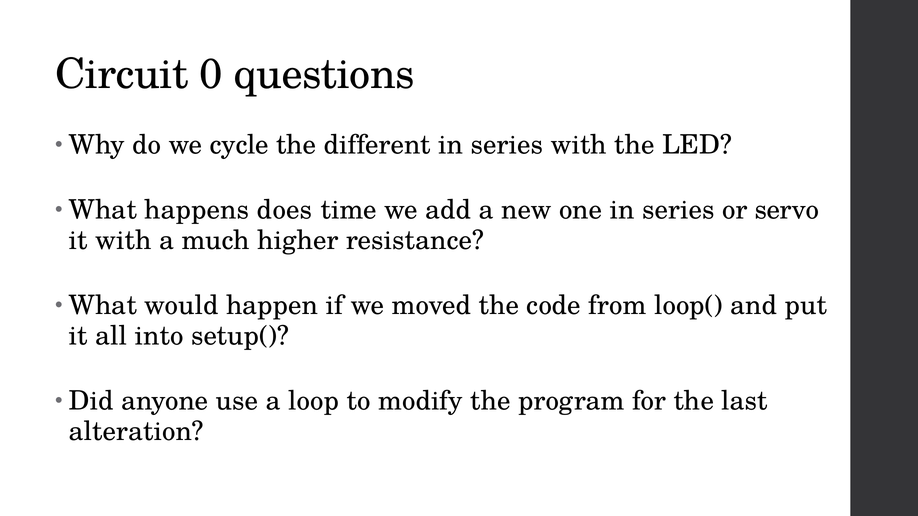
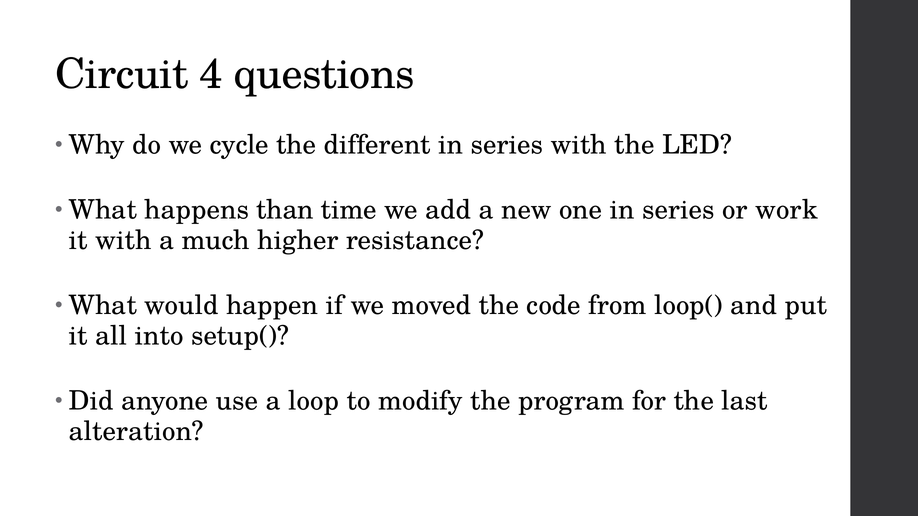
0: 0 -> 4 (211, 75)
does: does -> than (285, 210)
servo: servo -> work (787, 210)
